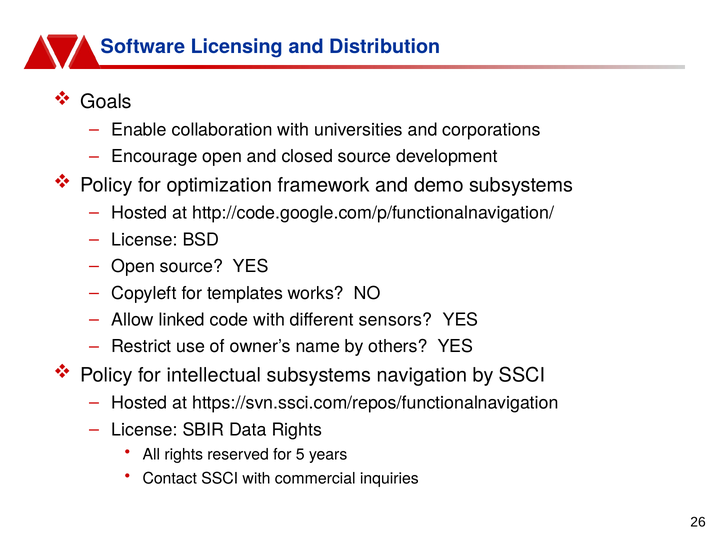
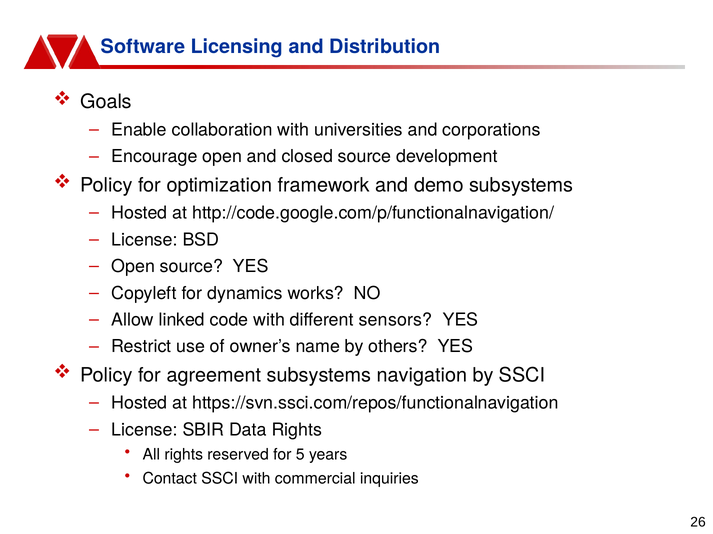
templates: templates -> dynamics (245, 294)
intellectual: intellectual -> agreement (214, 376)
